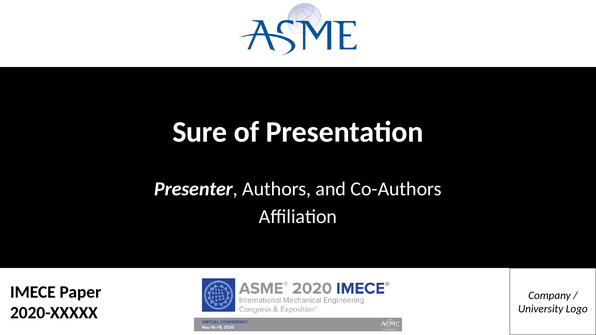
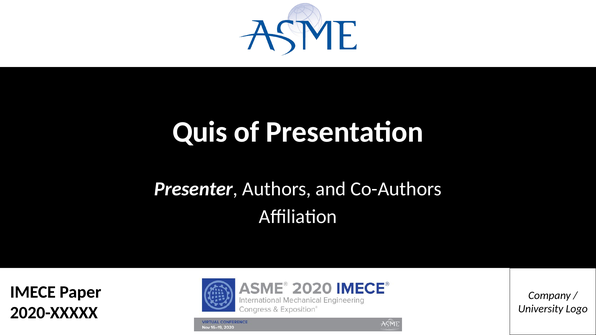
Sure: Sure -> Quis (200, 132)
